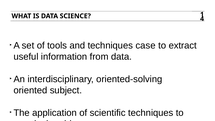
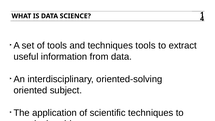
techniques case: case -> tools (146, 45)
